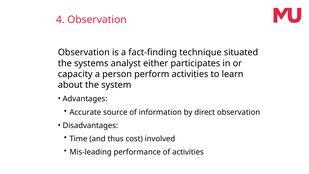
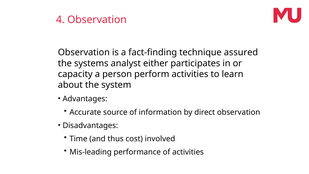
situated: situated -> assured (241, 52)
